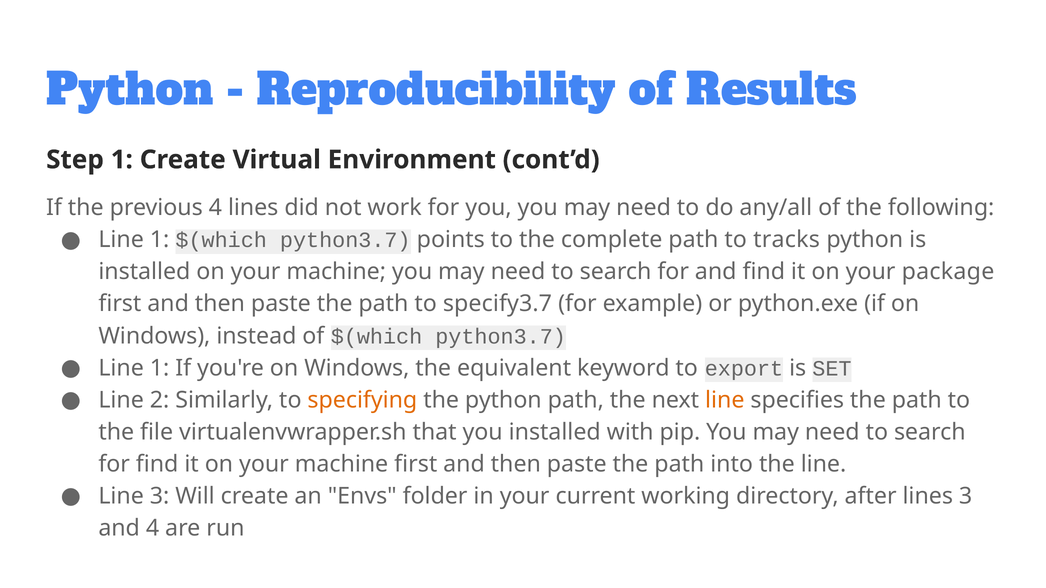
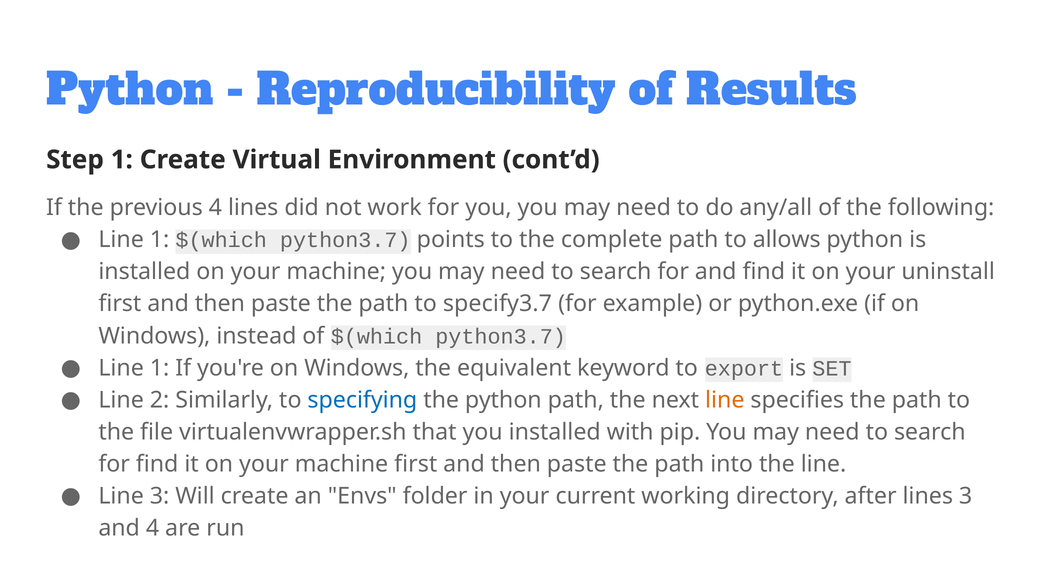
tracks: tracks -> allows (787, 240)
package: package -> uninstall (948, 272)
specifying colour: orange -> blue (362, 400)
